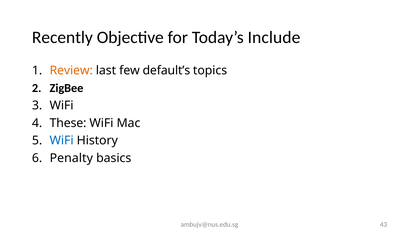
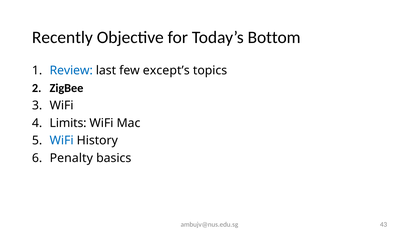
Include: Include -> Bottom (274, 37)
Review colour: orange -> blue (71, 71)
default’s: default’s -> except’s (166, 71)
These: These -> Limits (68, 123)
